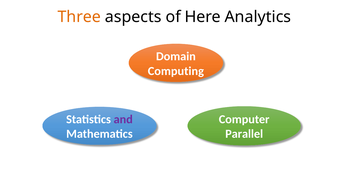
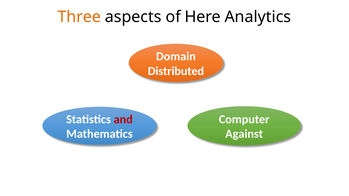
Computing: Computing -> Distributed (176, 71)
and colour: purple -> red (123, 119)
Parallel: Parallel -> Against (244, 134)
